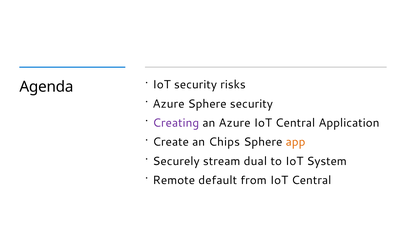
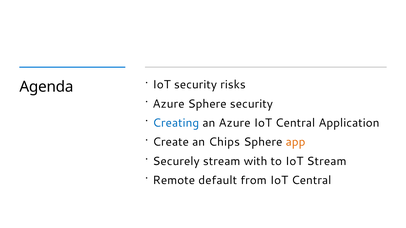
Creating colour: purple -> blue (176, 123)
dual: dual -> with (256, 161)
IoT System: System -> Stream (327, 161)
